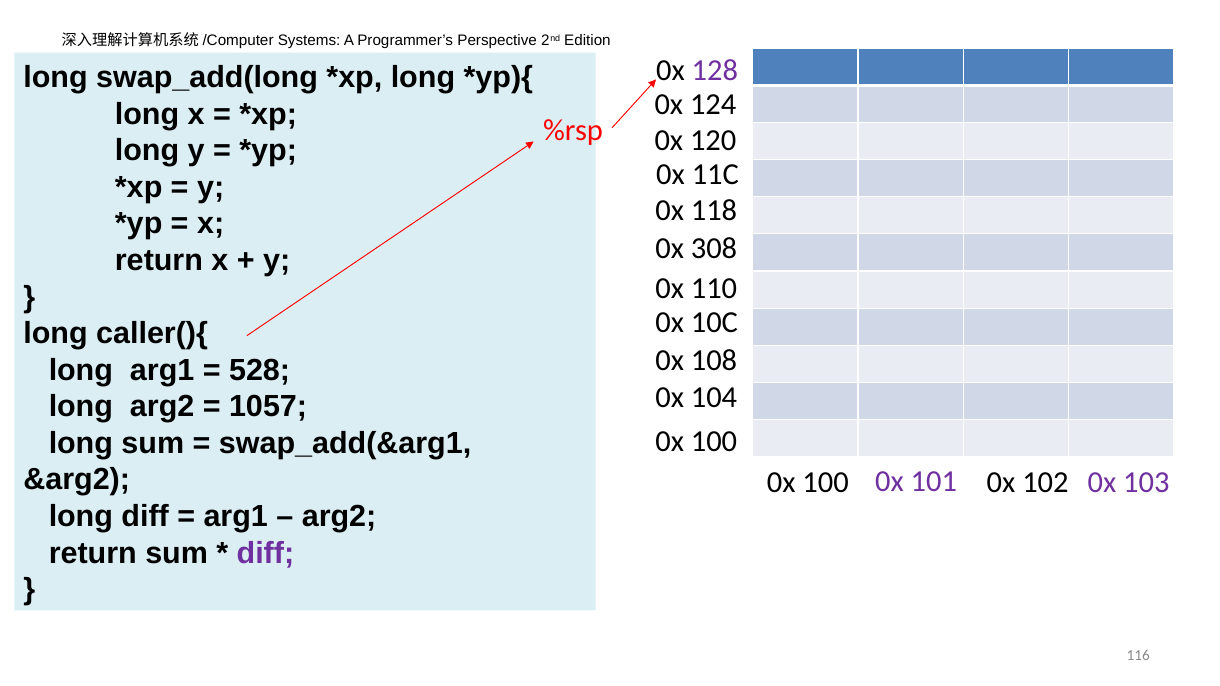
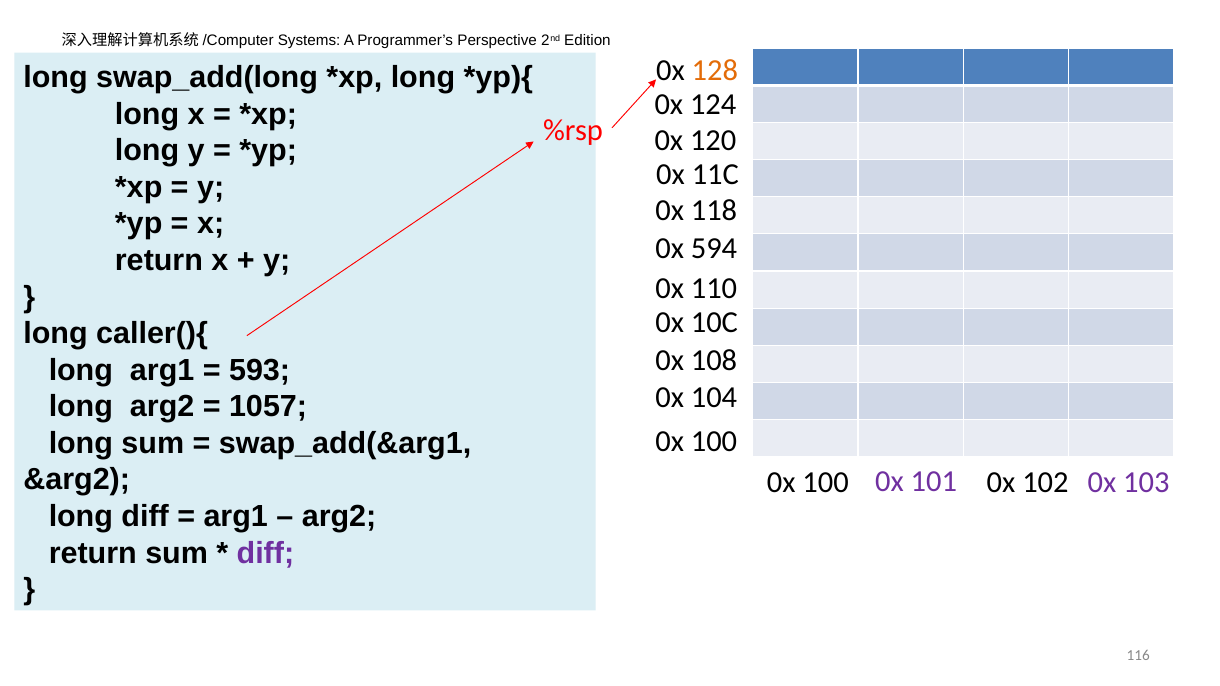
128 colour: purple -> orange (715, 70)
308: 308 -> 594 (714, 249)
528: 528 -> 593 (260, 370)
